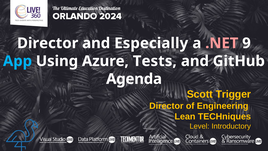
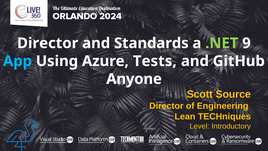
Especially: Especially -> Standards (151, 43)
.NET colour: pink -> light green (222, 43)
Agenda: Agenda -> Anyone (134, 79)
Trigger: Trigger -> Source (233, 94)
